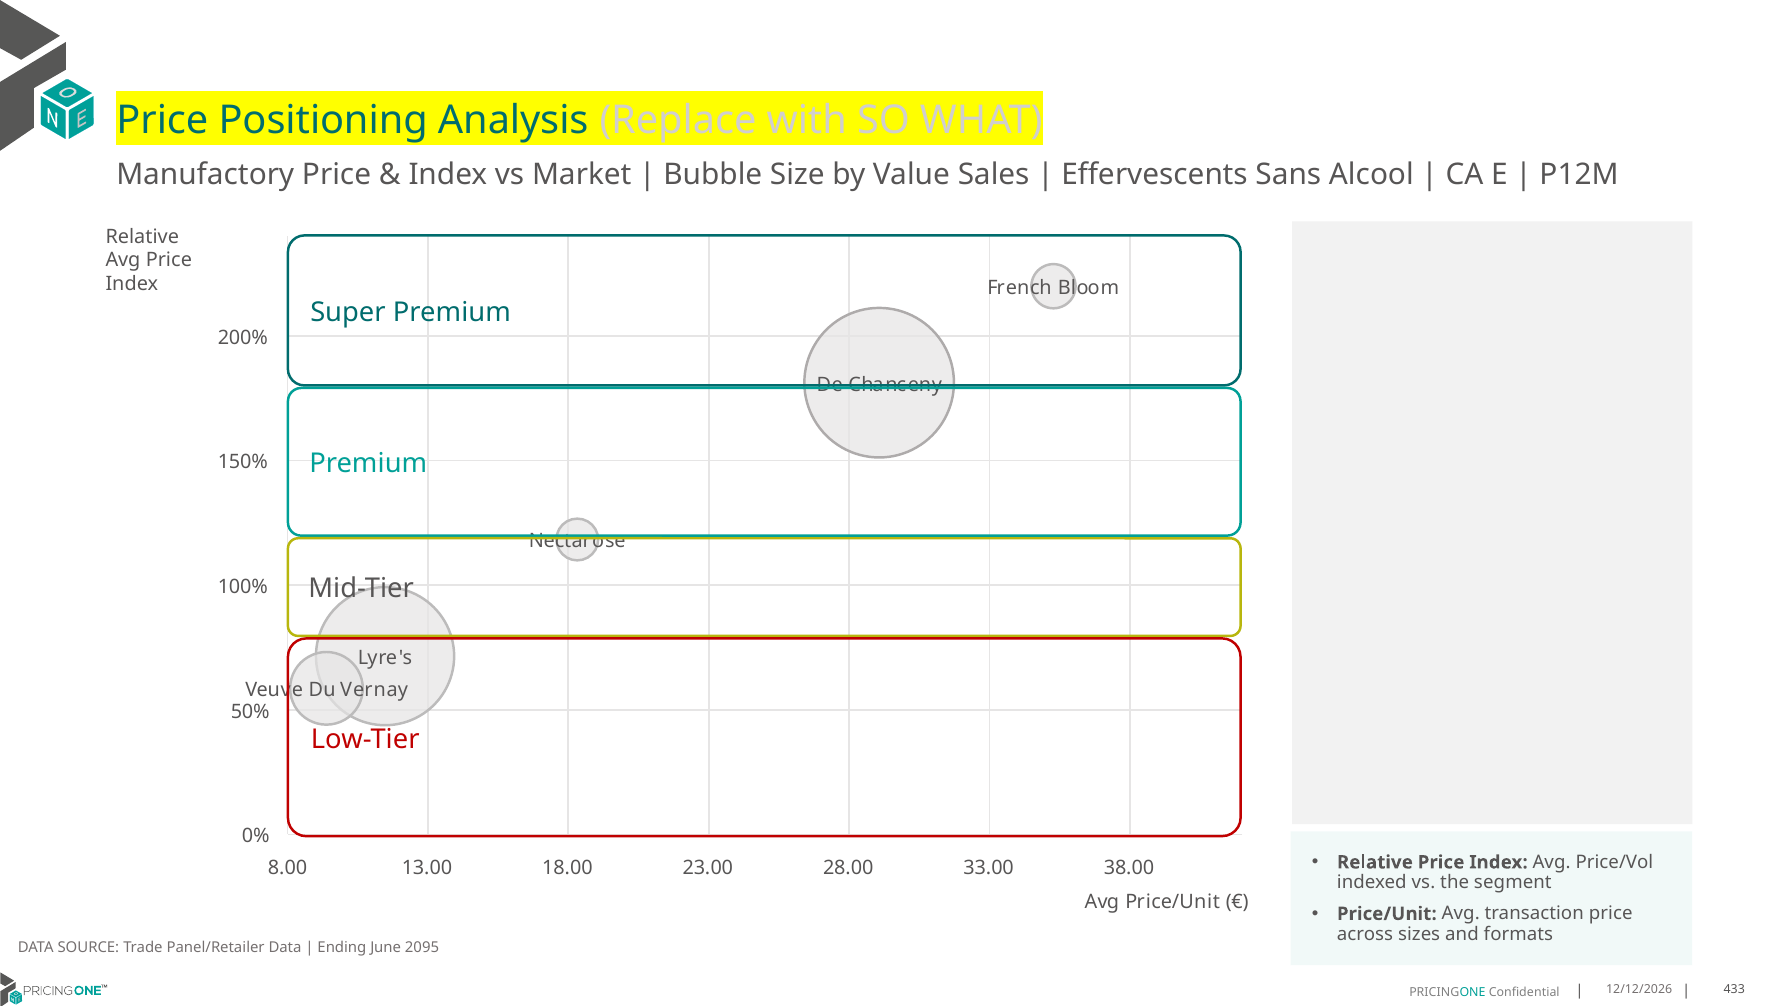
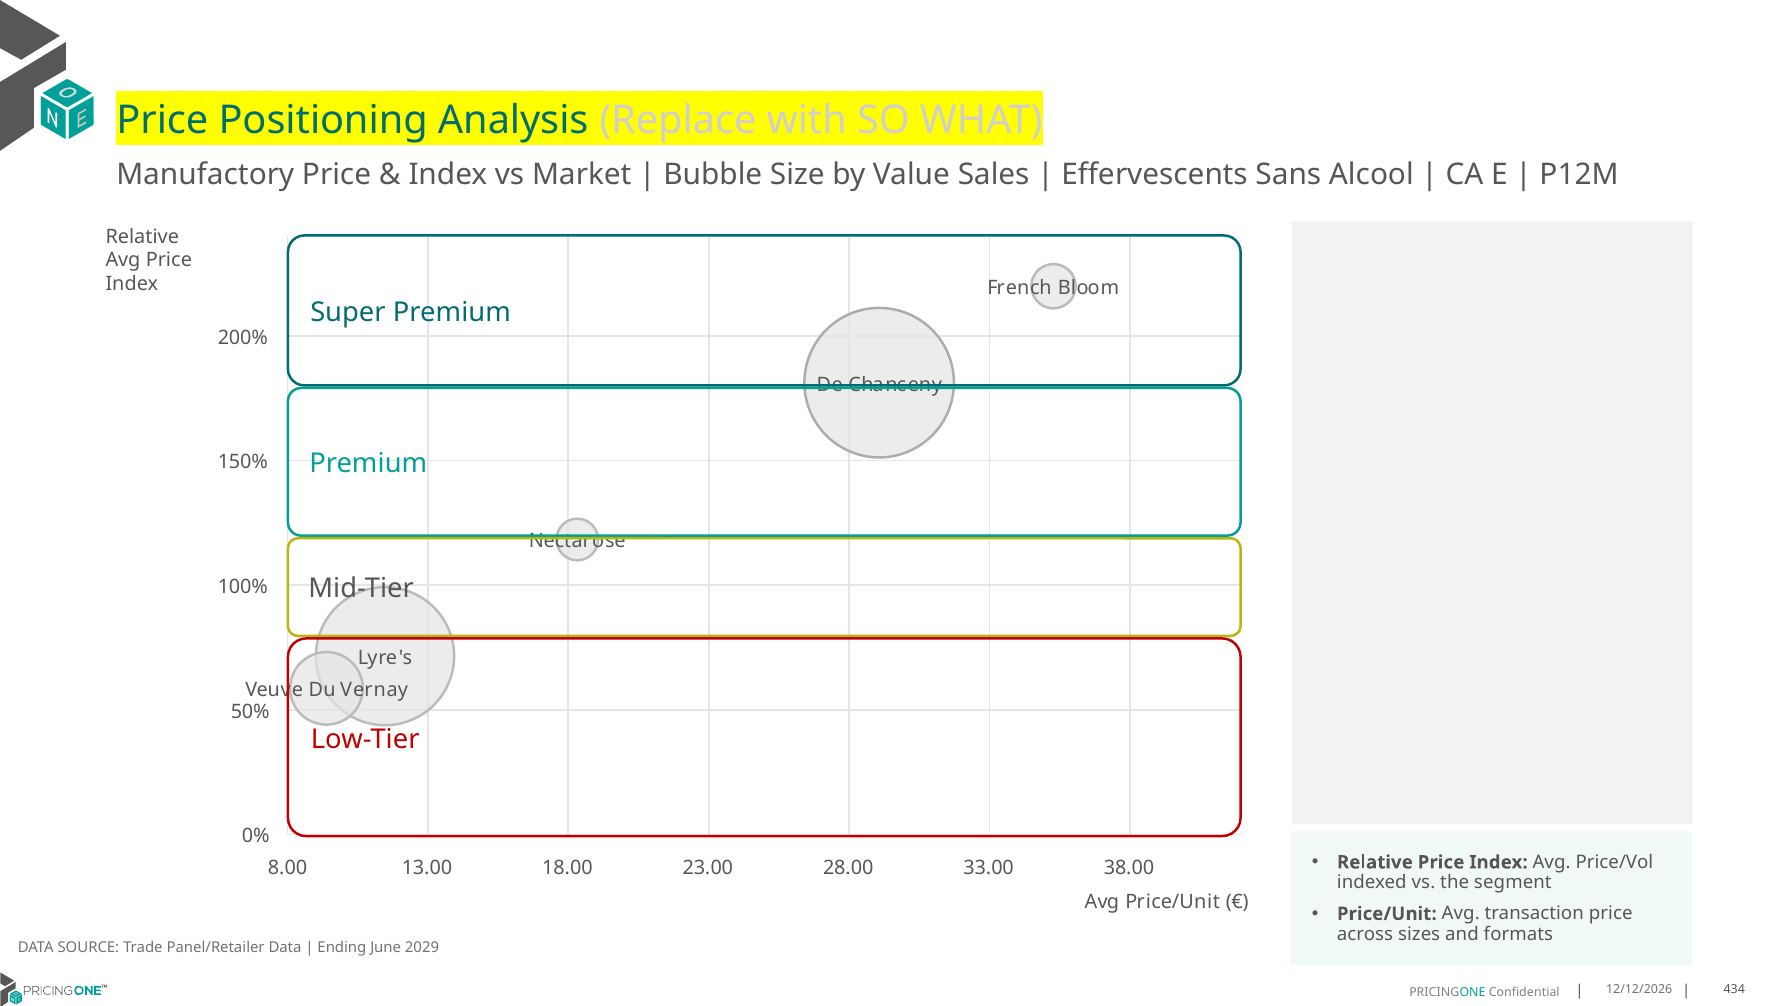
2095: 2095 -> 2029 (422, 948)
433: 433 -> 434 (1734, 989)
